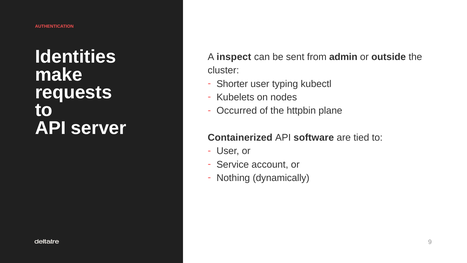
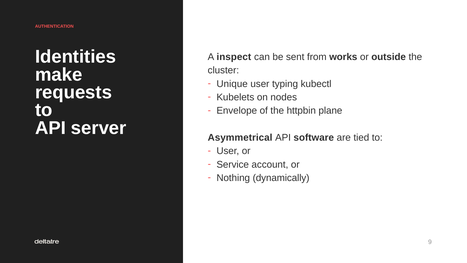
admin: admin -> works (343, 57)
Shorter: Shorter -> Unique (232, 84)
Occurred: Occurred -> Envelope (237, 111)
Containerized: Containerized -> Asymmetrical (240, 137)
